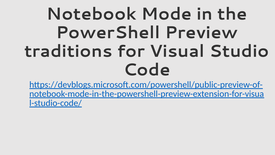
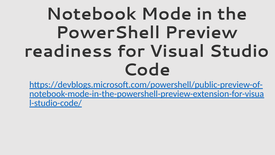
traditions: traditions -> readiness (68, 51)
